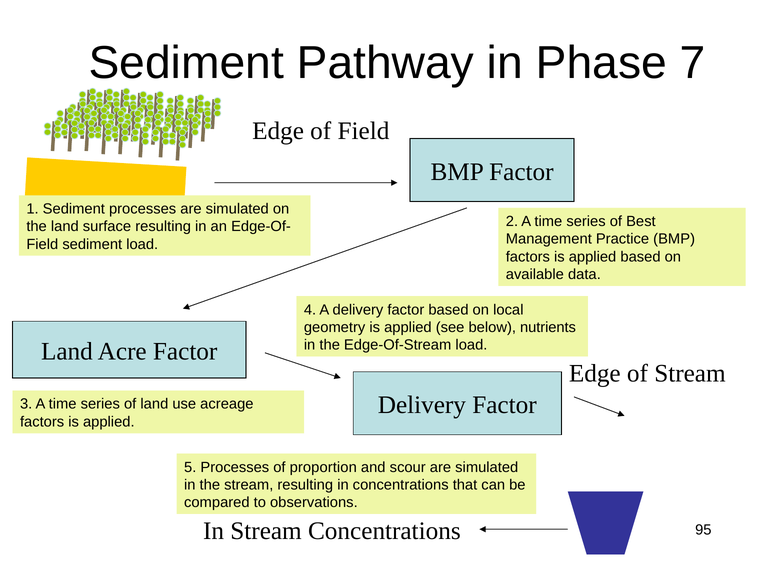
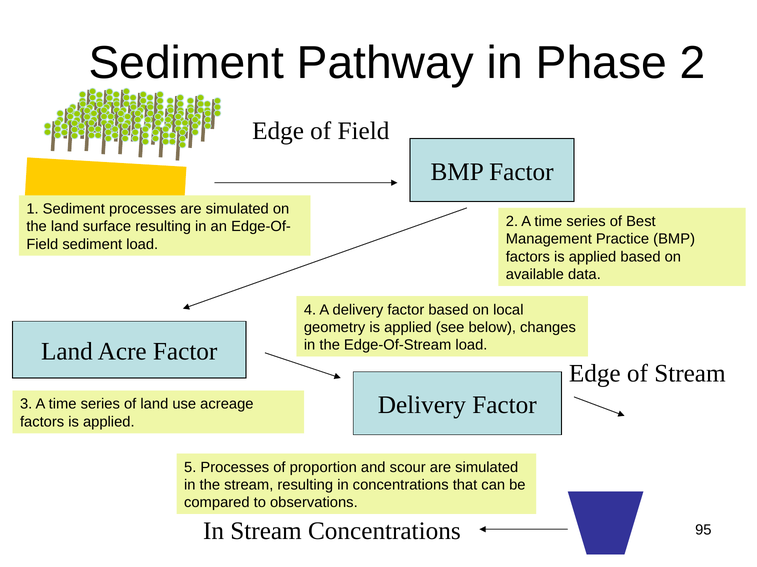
Phase 7: 7 -> 2 (693, 63)
nutrients: nutrients -> changes (548, 328)
